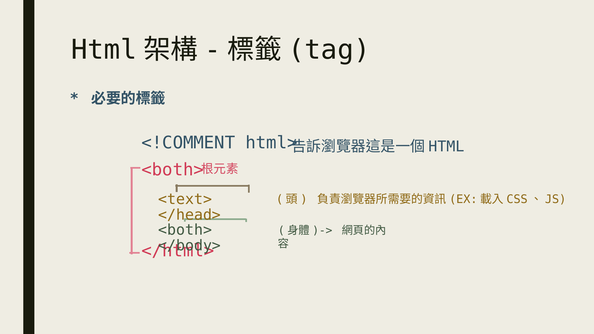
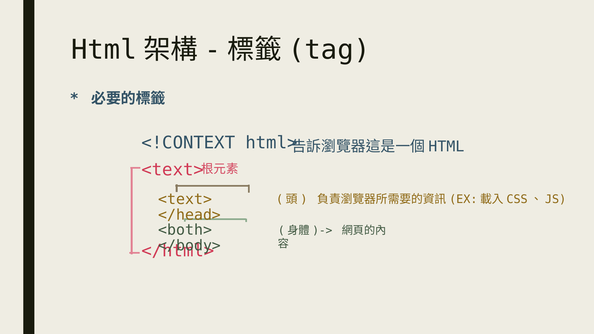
<!COMMENT: <!COMMENT -> <!CONTEXT (188, 143)
<both>: <both> -> <text> (173, 170)
